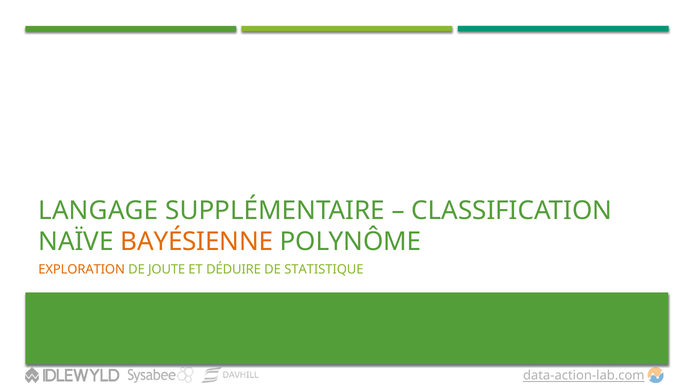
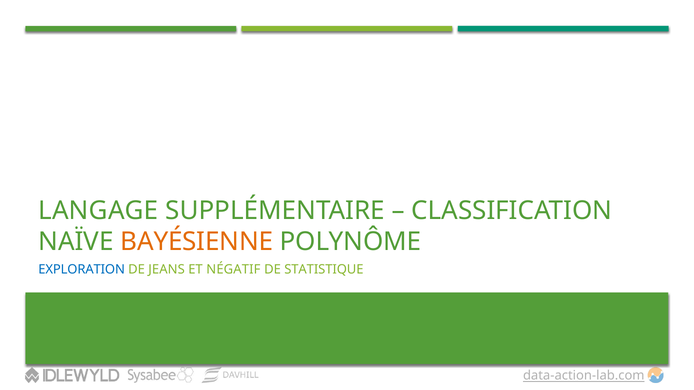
EXPLORATION colour: orange -> blue (82, 270)
JOUTE: JOUTE -> JEANS (167, 270)
DÉDUIRE: DÉDUIRE -> NÉGATIF (233, 270)
